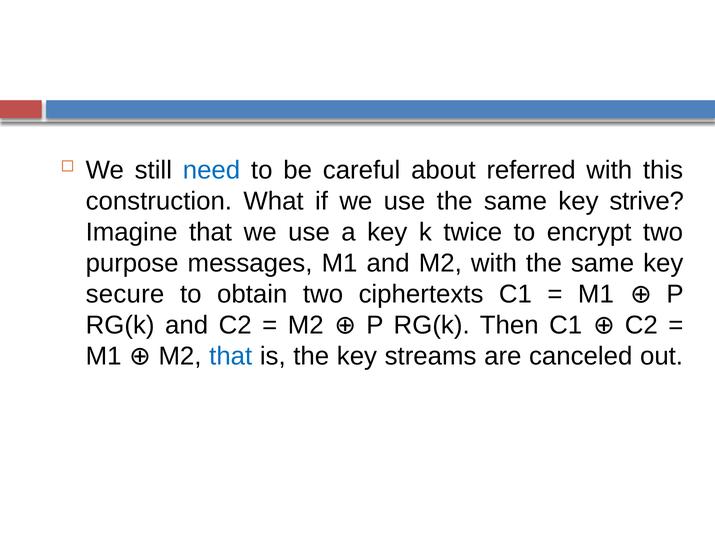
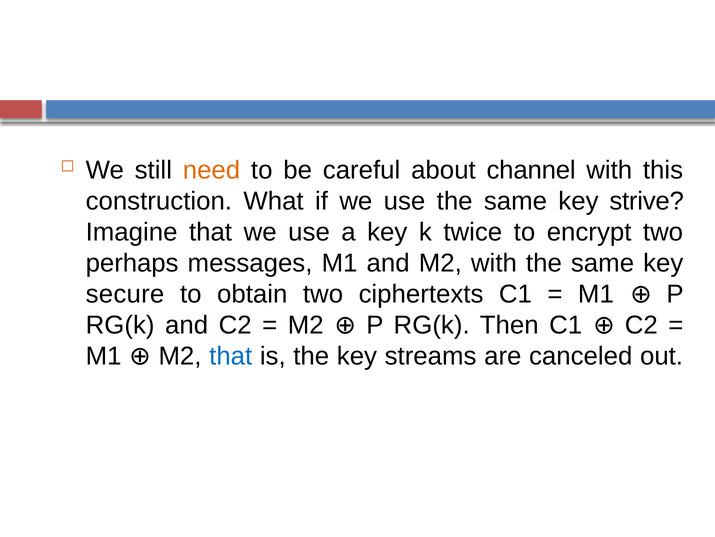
need colour: blue -> orange (211, 170)
referred: referred -> channel (531, 170)
purpose: purpose -> perhaps (132, 263)
